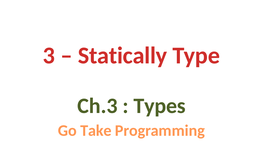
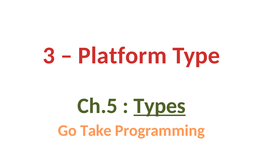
Statically: Statically -> Platform (122, 55)
Ch.3: Ch.3 -> Ch.5 (97, 106)
Types underline: none -> present (160, 106)
